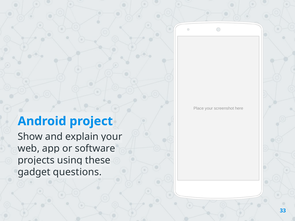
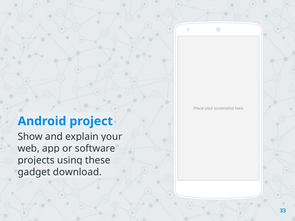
questions: questions -> download (77, 172)
